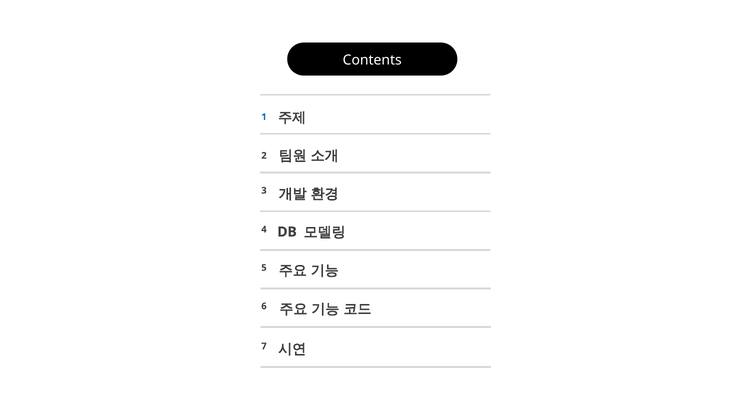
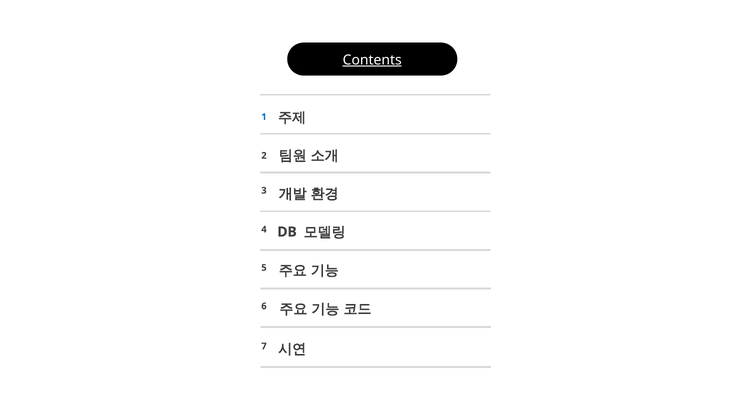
Contents underline: none -> present (372, 60)
